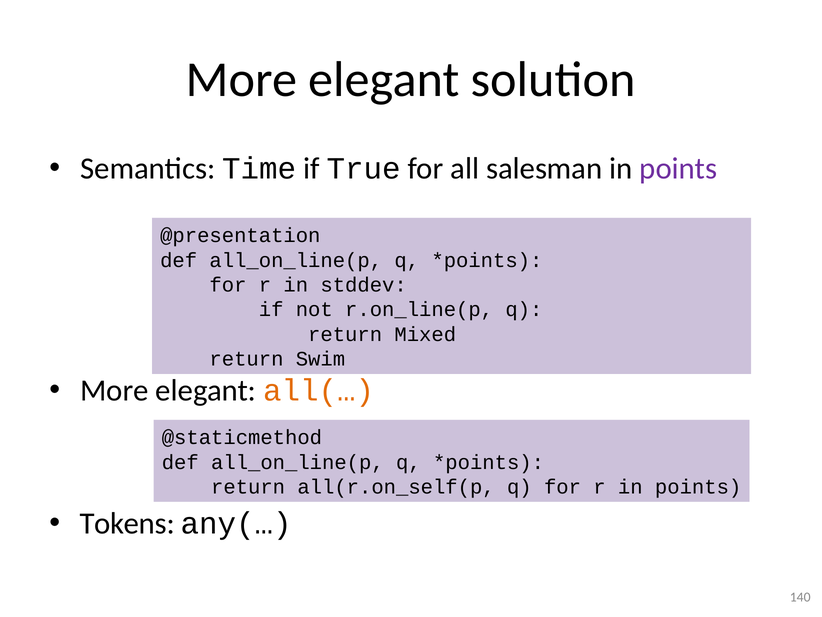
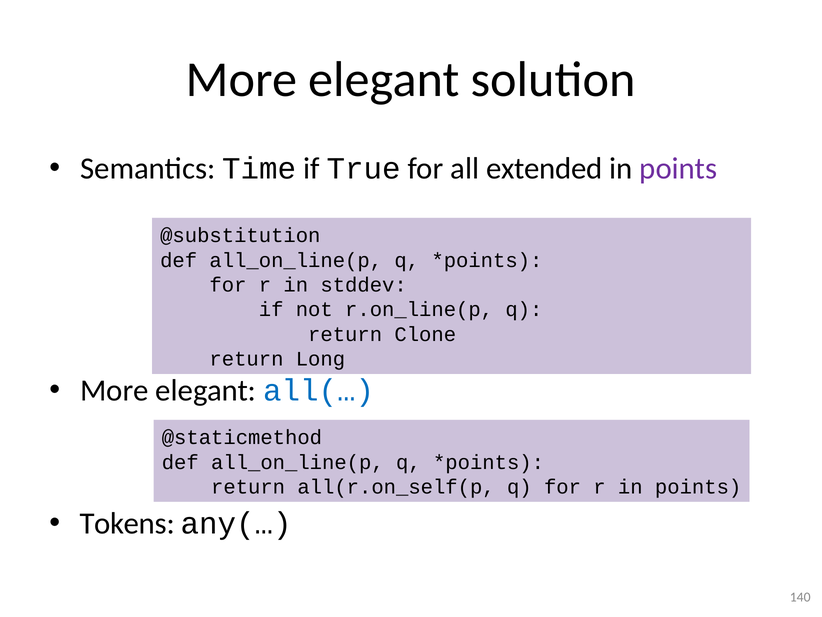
salesman: salesman -> extended (544, 169)
@presentation: @presentation -> @substitution (240, 235)
Mixed: Mixed -> Clone (425, 334)
Swim: Swim -> Long (320, 359)
all(… colour: orange -> blue (319, 390)
